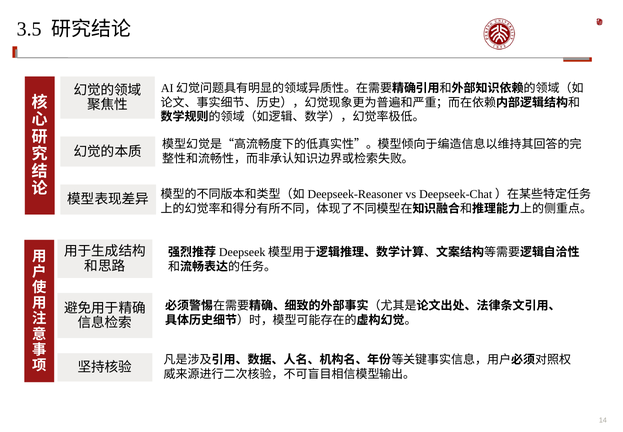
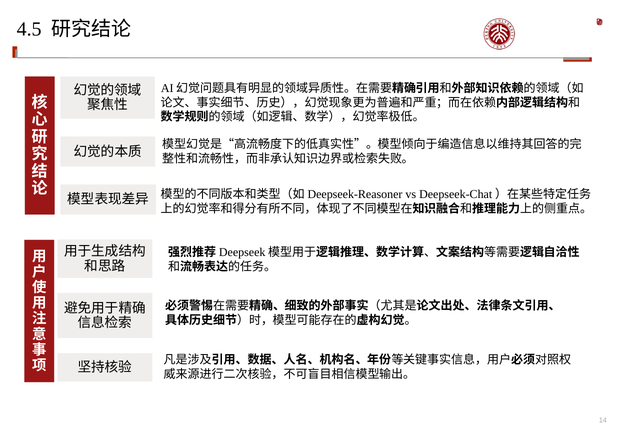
3.5: 3.5 -> 4.5 (29, 29)
